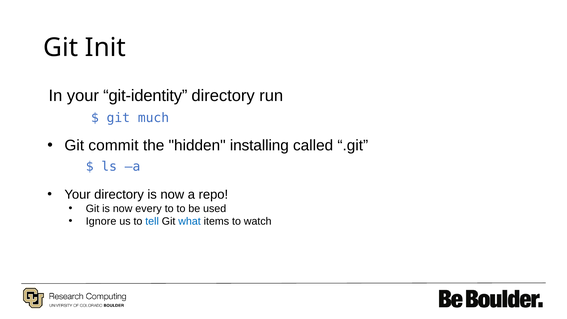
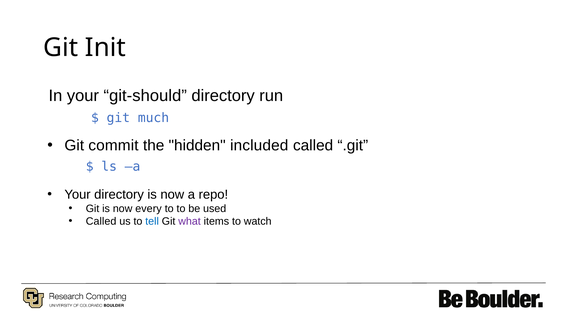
git-identity: git-identity -> git-should (145, 96)
installing: installing -> included (259, 145)
Ignore: Ignore -> Called (101, 221)
what colour: blue -> purple (190, 221)
